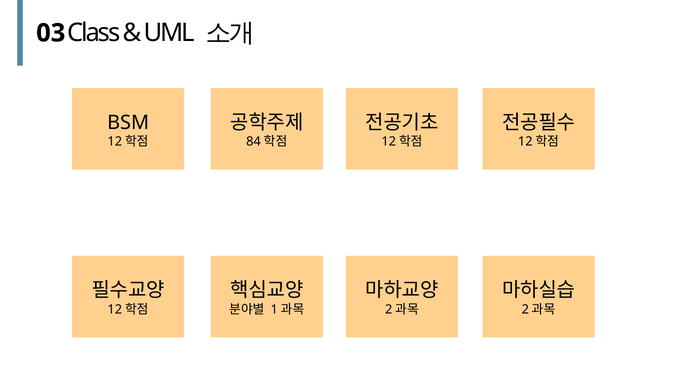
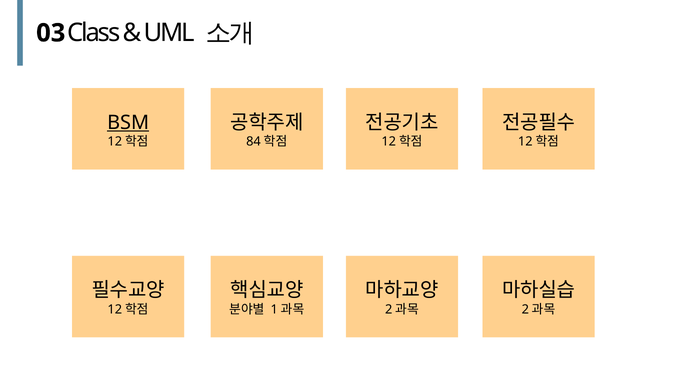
BSM underline: none -> present (128, 123)
